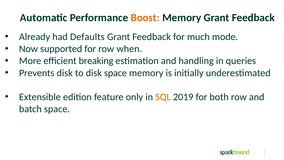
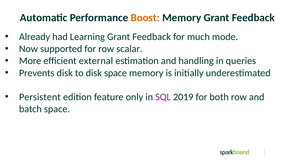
Defaults: Defaults -> Learning (87, 37)
when: when -> scalar (129, 49)
breaking: breaking -> external (96, 61)
Extensible: Extensible -> Persistent (40, 97)
SQL colour: orange -> purple (163, 97)
